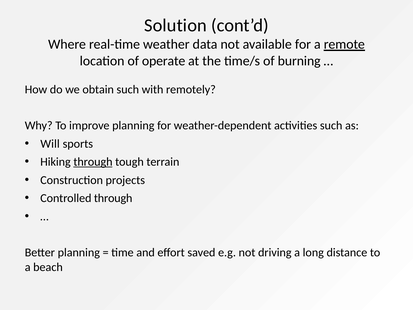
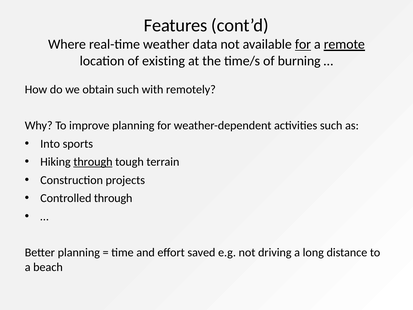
Solution: Solution -> Features (176, 25)
for underline: none -> present (303, 44)
operate: operate -> existing (164, 61)
Will: Will -> Into (50, 144)
